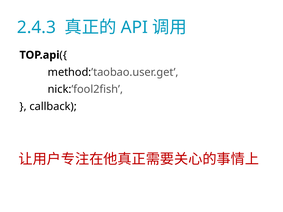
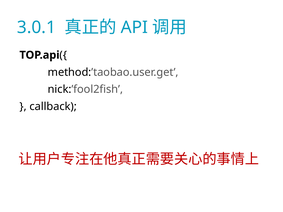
2.4.3: 2.4.3 -> 3.0.1 (36, 27)
